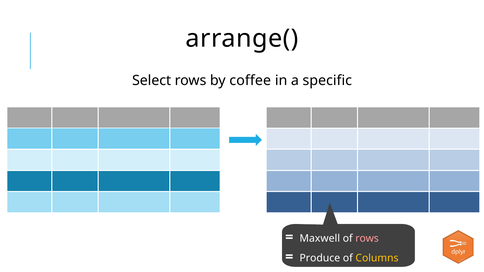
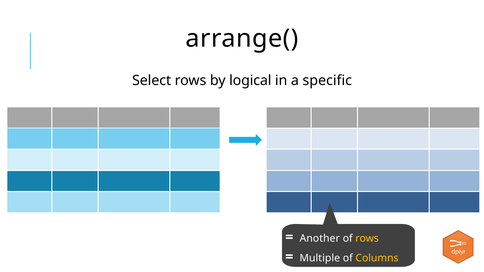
coffee: coffee -> logical (250, 81)
Maxwell: Maxwell -> Another (320, 239)
rows colour: pink -> yellow (367, 239)
Produce: Produce -> Multiple (320, 258)
